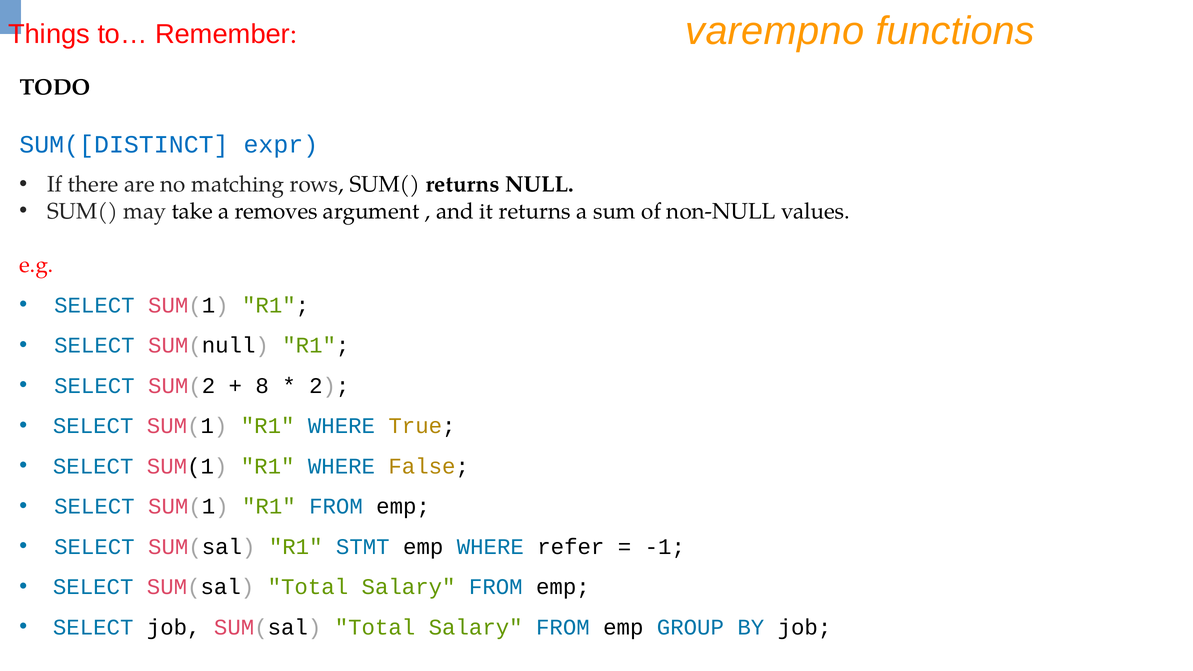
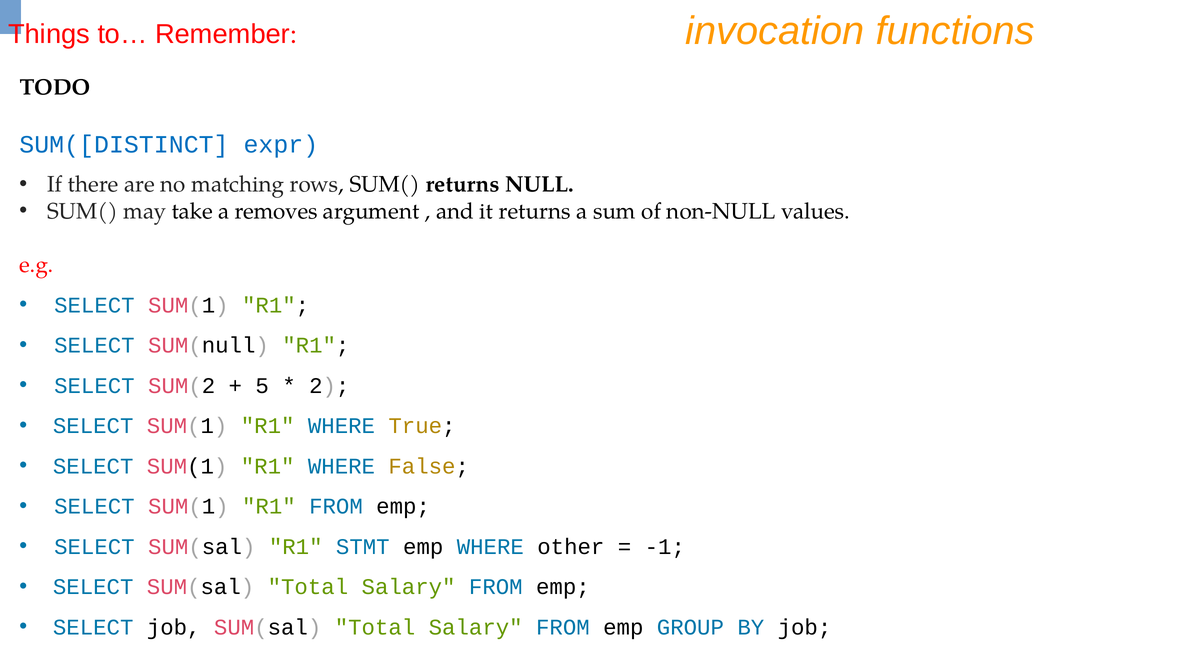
varempno: varempno -> invocation (775, 31)
8: 8 -> 5 (262, 386)
refer: refer -> other (571, 547)
